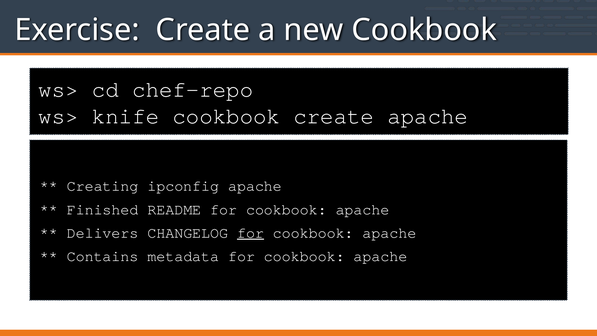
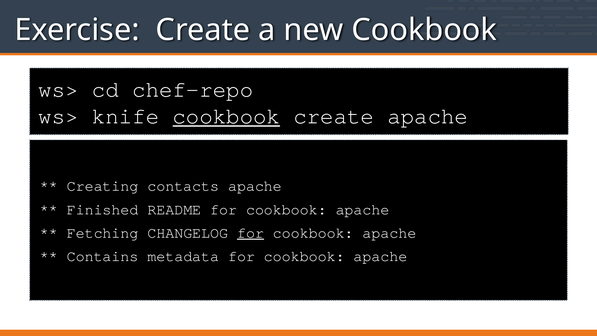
cookbook underline: none -> present (226, 116)
ipconfig: ipconfig -> contacts (183, 186)
Delivers: Delivers -> Fetching (103, 233)
